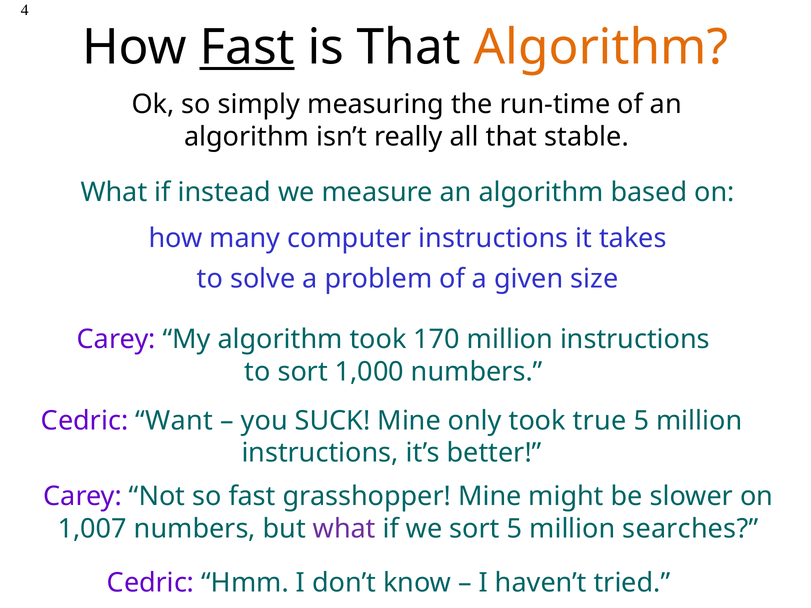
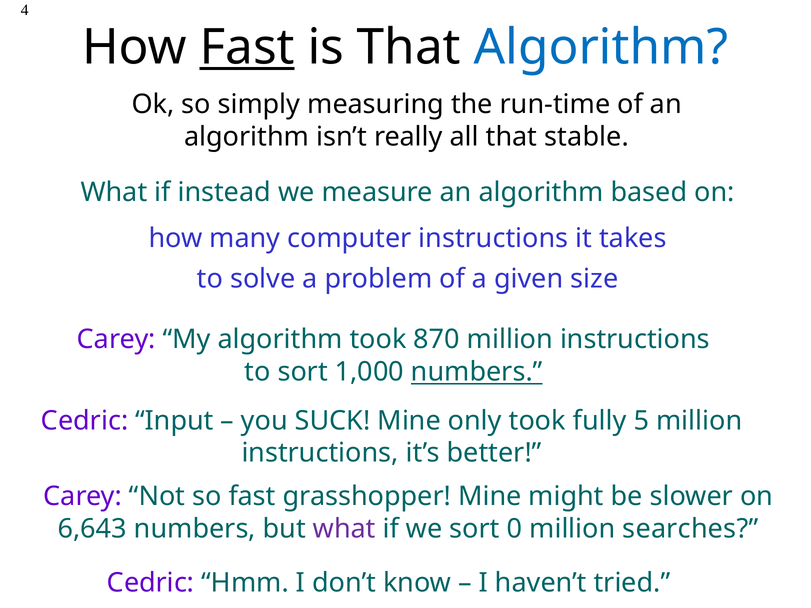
Algorithm colour: orange -> blue (601, 47)
170: 170 -> 870 (437, 340)
numbers underline: none -> present (477, 372)
Want: Want -> Input (174, 421)
true: true -> fully (600, 421)
1,007: 1,007 -> 6,643 (92, 529)
sort 5: 5 -> 0 (515, 529)
